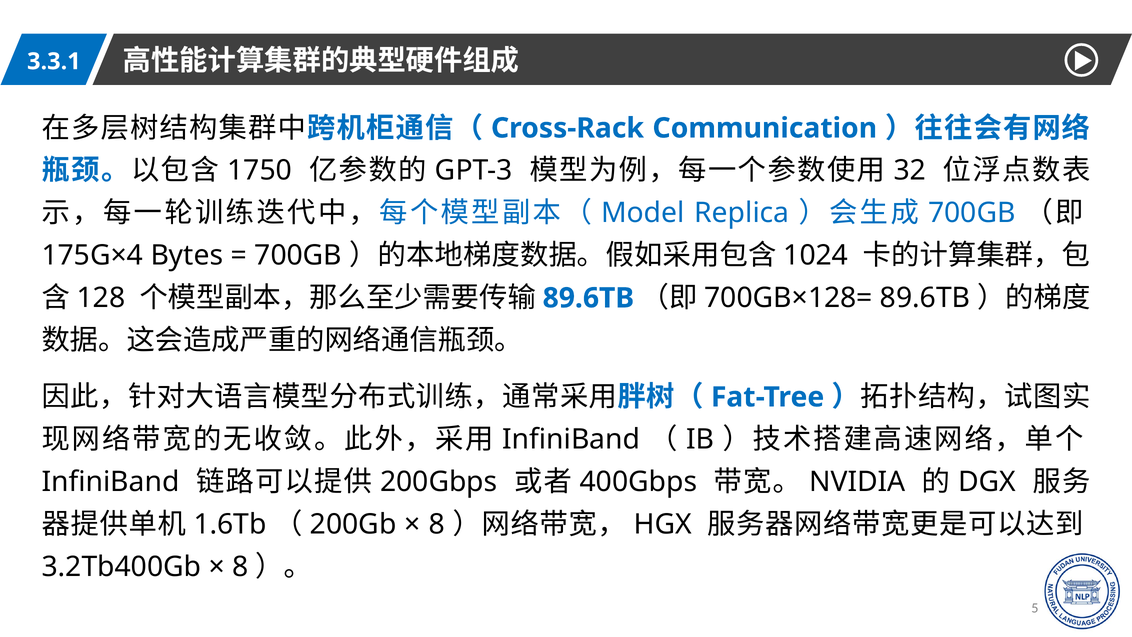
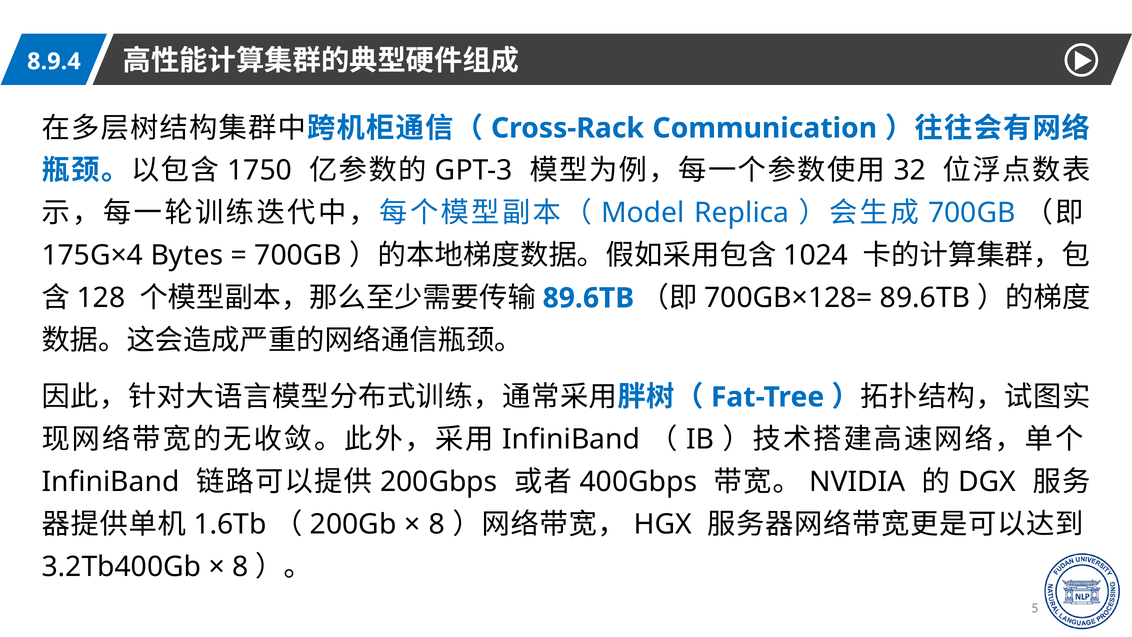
3.3.1: 3.3.1 -> 8.9.4 (54, 61)
